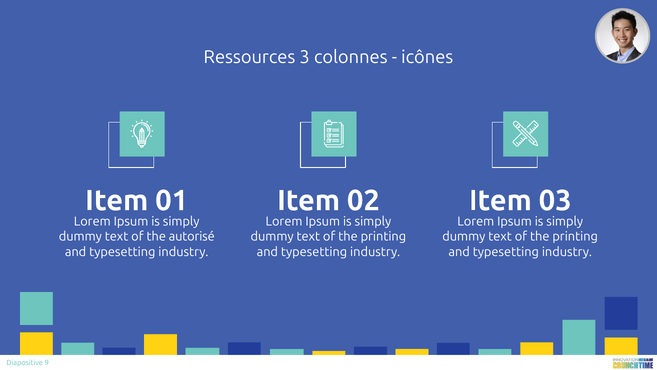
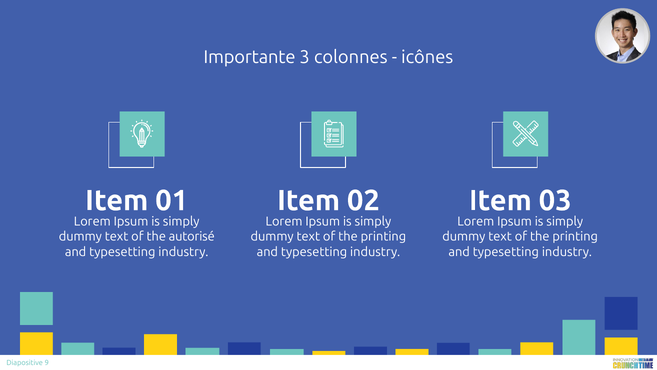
Ressources: Ressources -> Importante (250, 57)
